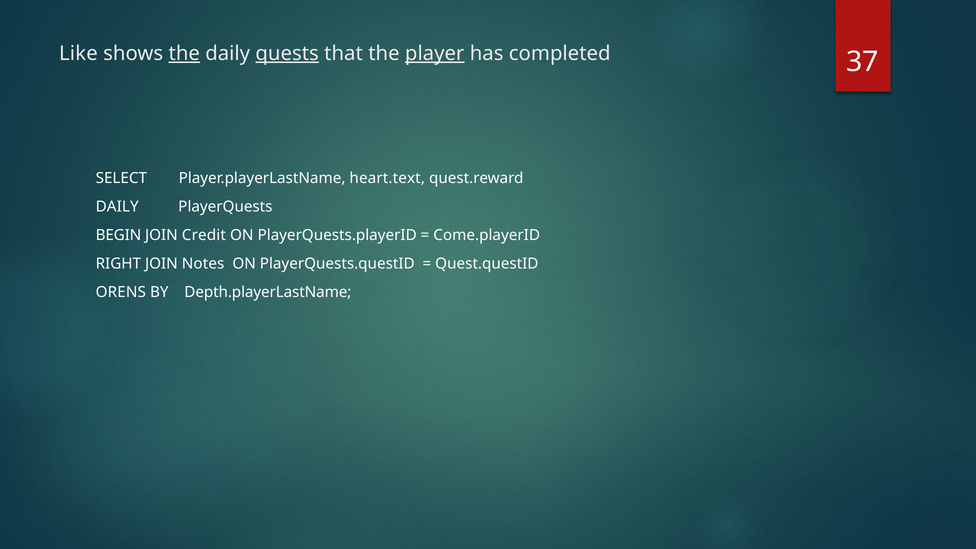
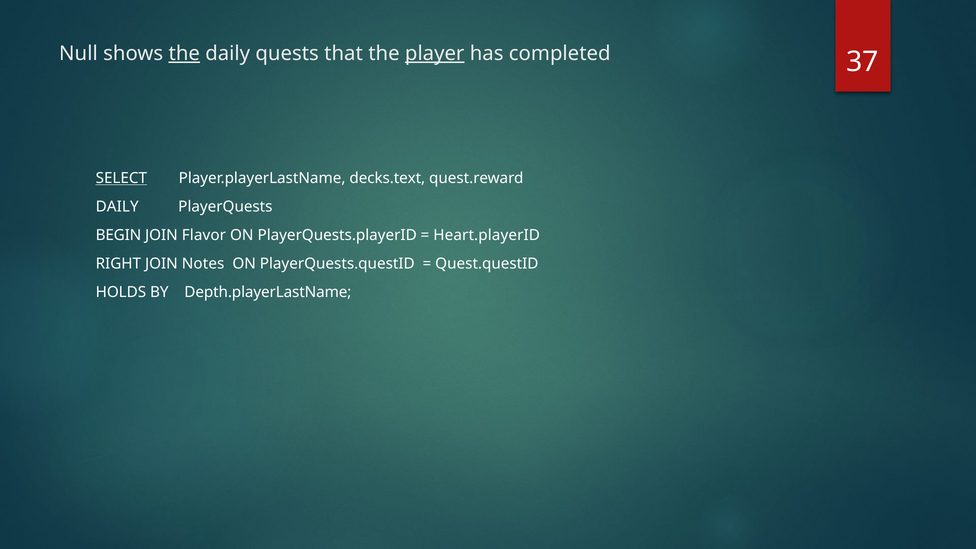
Like: Like -> Null (78, 54)
quests underline: present -> none (287, 54)
SELECT underline: none -> present (121, 178)
heart.text: heart.text -> decks.text (387, 178)
Credit: Credit -> Flavor (204, 235)
Come.playerID: Come.playerID -> Heart.playerID (487, 235)
ORENS: ORENS -> HOLDS (121, 292)
